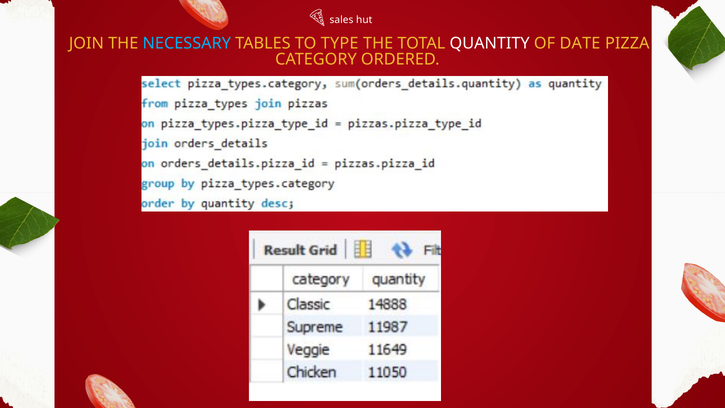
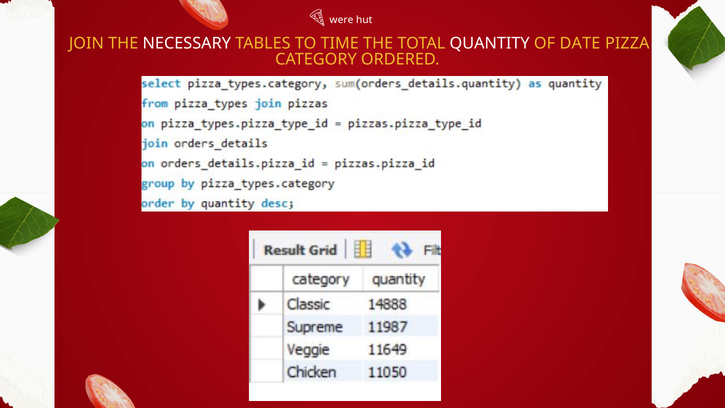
sales: sales -> were (341, 20)
NECESSARY colour: light blue -> white (187, 43)
TYPE: TYPE -> TIME (340, 43)
